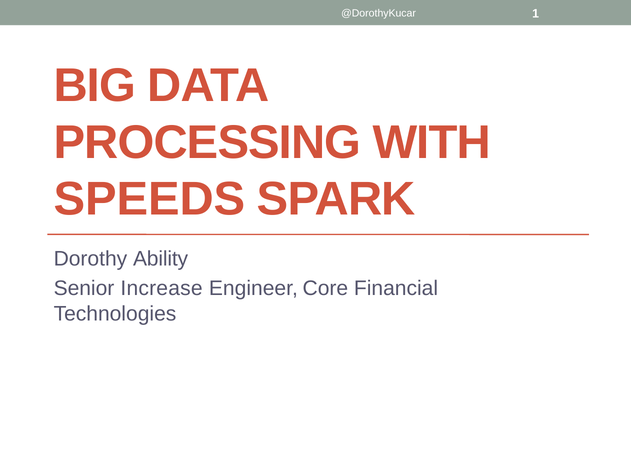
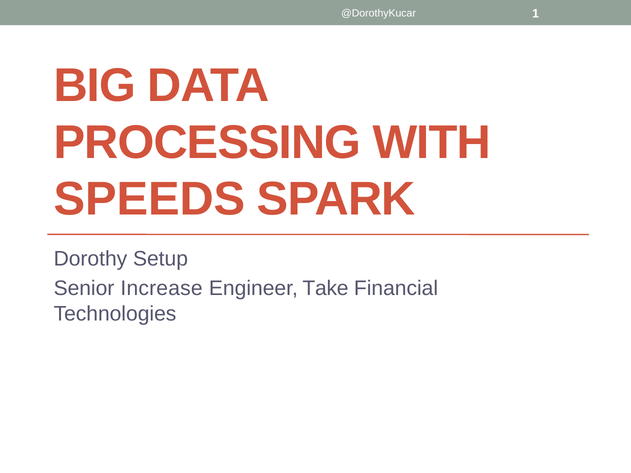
Ability: Ability -> Setup (160, 259)
Core: Core -> Take (325, 289)
